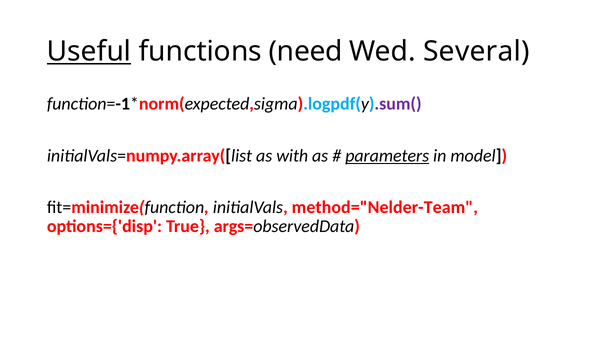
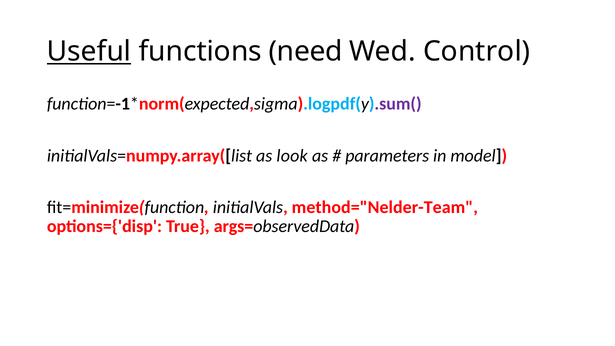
Several: Several -> Control (477, 52)
with: with -> look (292, 156)
parameters underline: present -> none (387, 156)
